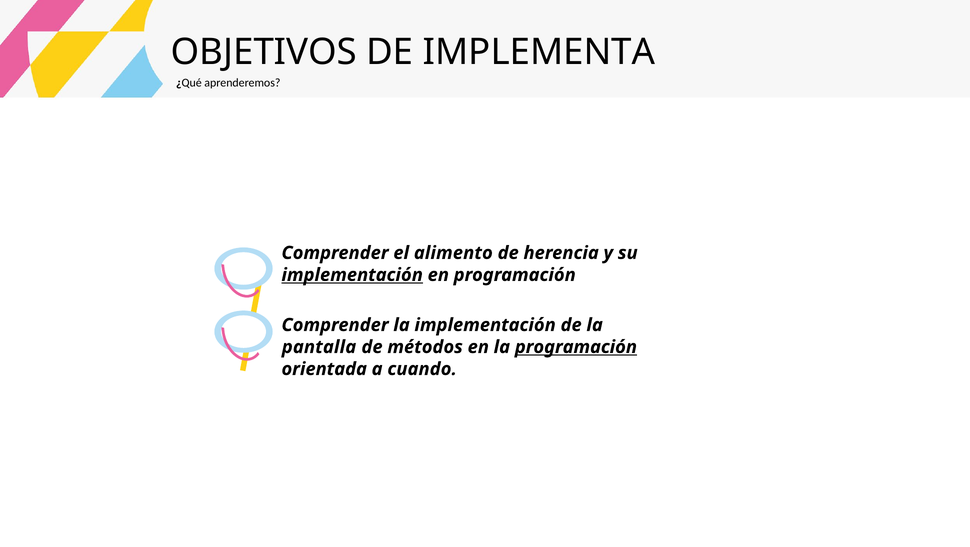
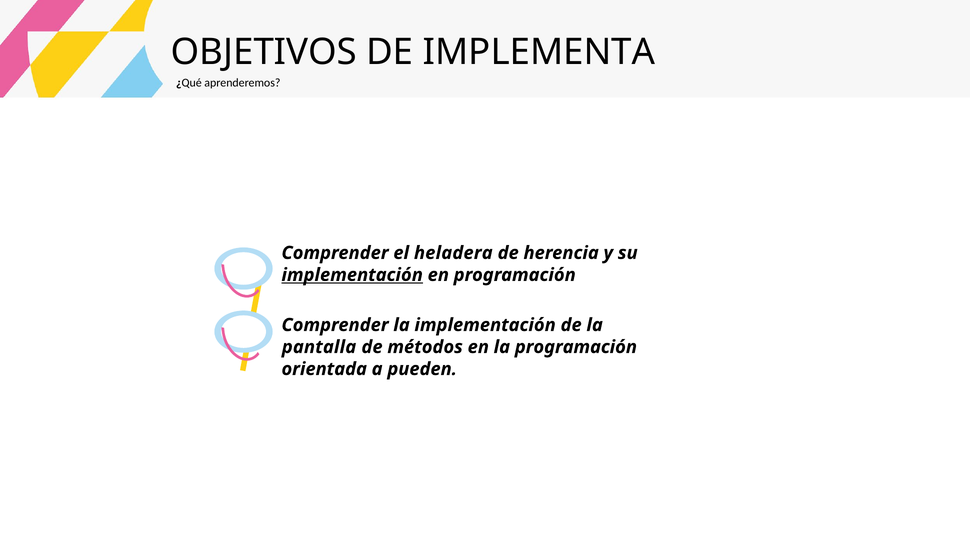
alimento: alimento -> heladera (453, 253)
programación underline: present -> none (576, 347)
cuando: cuando -> pueden (422, 369)
